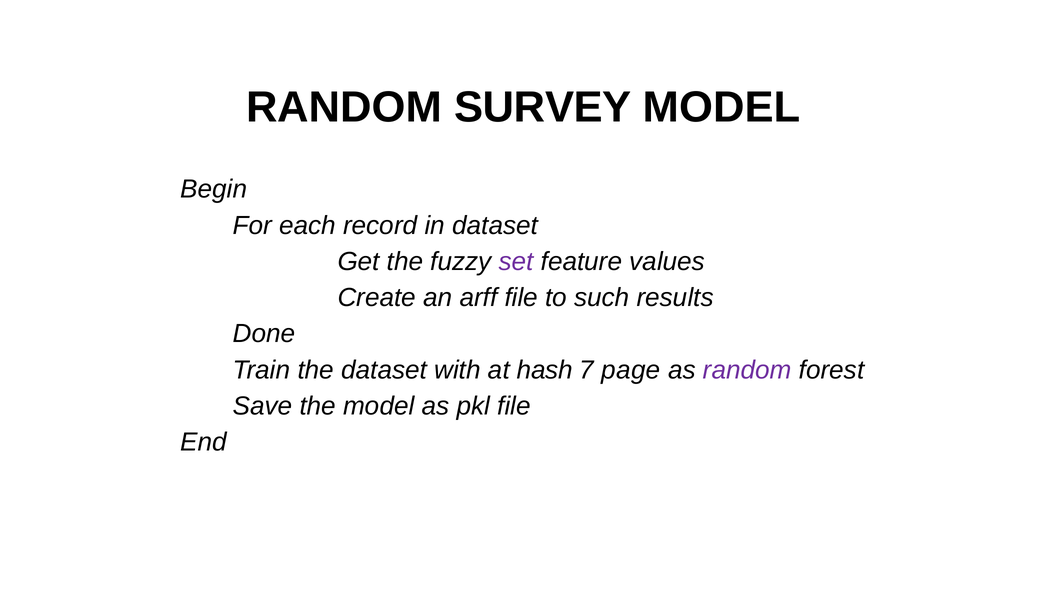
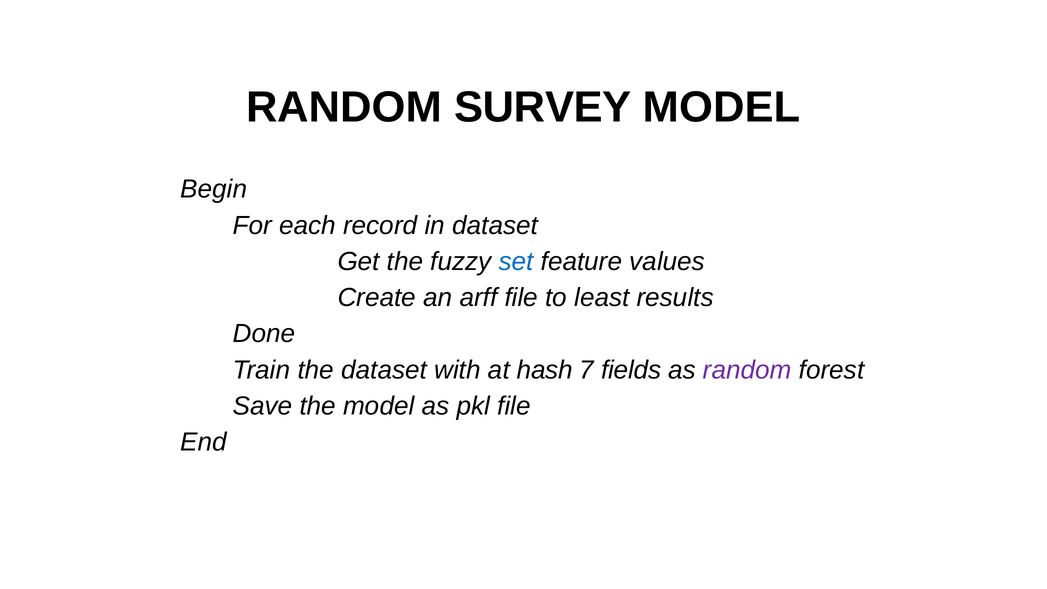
set colour: purple -> blue (516, 262)
such: such -> least (602, 298)
page: page -> fields (631, 370)
